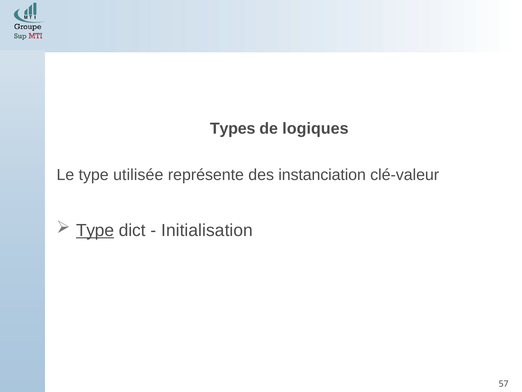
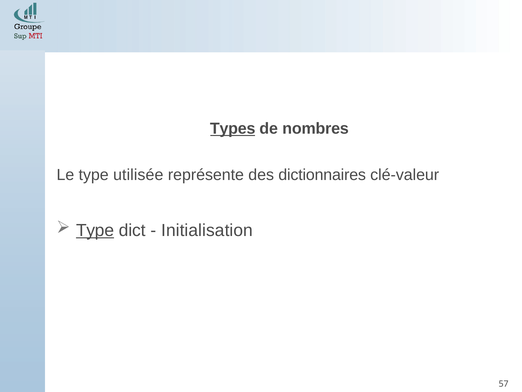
Types underline: none -> present (233, 128)
logiques: logiques -> nombres (316, 128)
instanciation: instanciation -> dictionnaires (322, 175)
